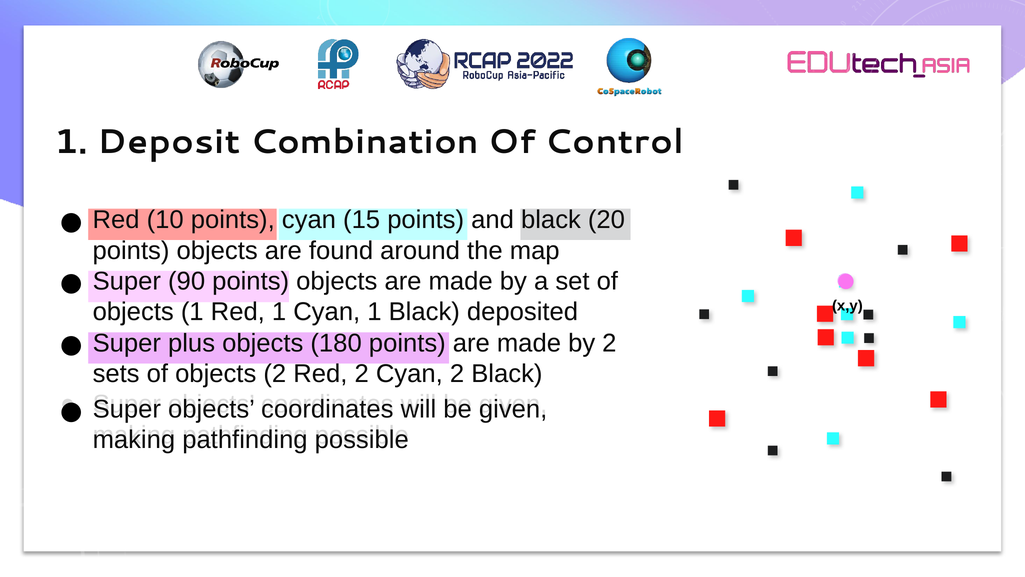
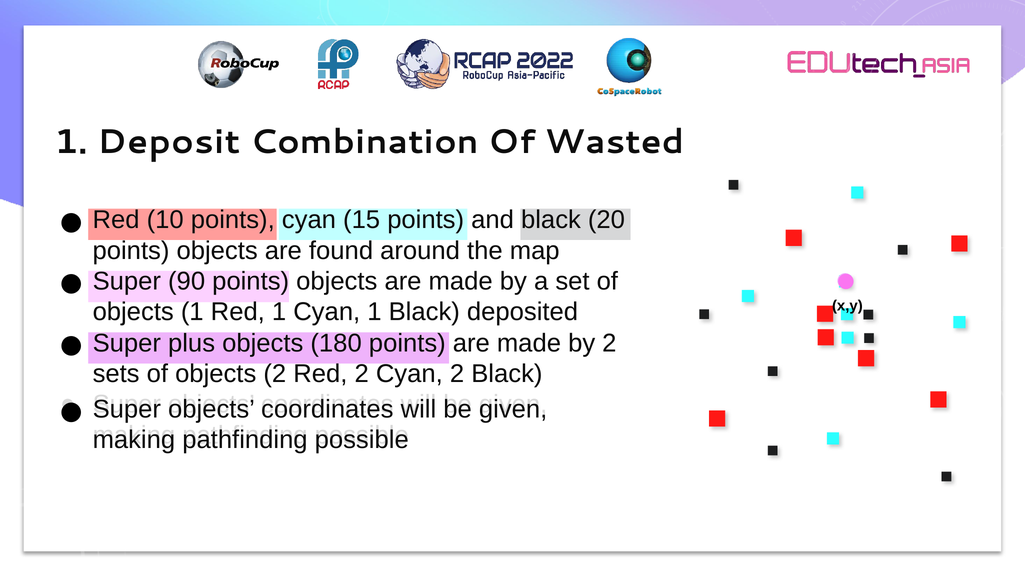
Control: Control -> Wasted (615, 142)
